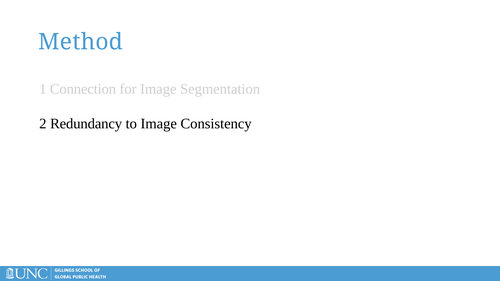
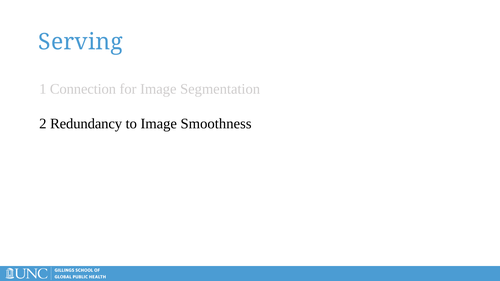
Method: Method -> Serving (81, 42)
Consistency: Consistency -> Smoothness (216, 124)
